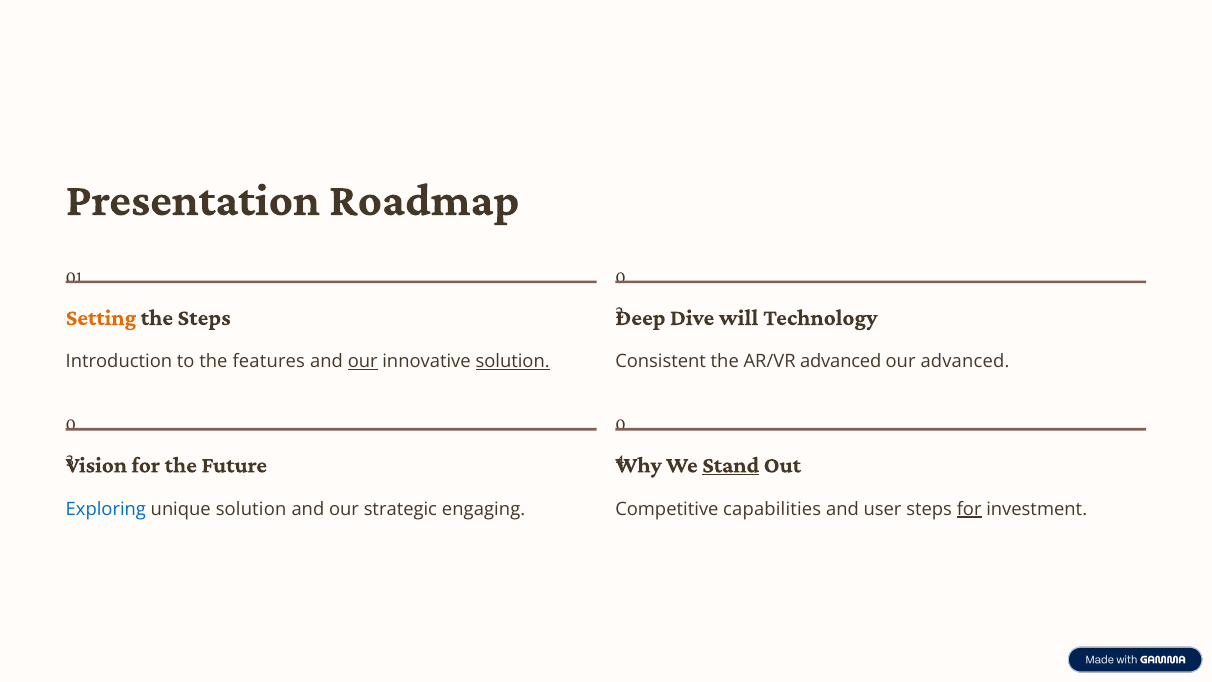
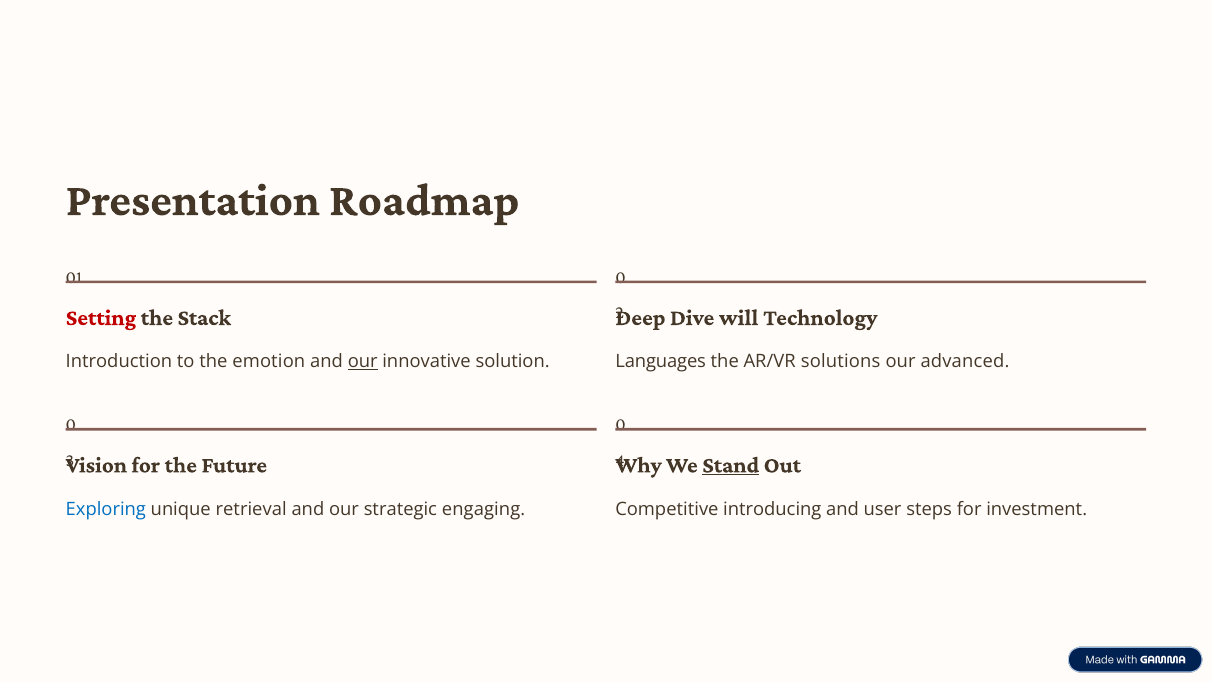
Setting colour: orange -> red (101, 317)
the Steps: Steps -> Stack (204, 317)
features: features -> emotion (269, 361)
solution underline: present -> none (513, 361)
Consistent: Consistent -> Languages (661, 361)
AR/VR advanced: advanced -> solutions (841, 361)
unique solution: solution -> retrieval (251, 509)
capabilities: capabilities -> introducing (772, 509)
for underline: present -> none (969, 509)
